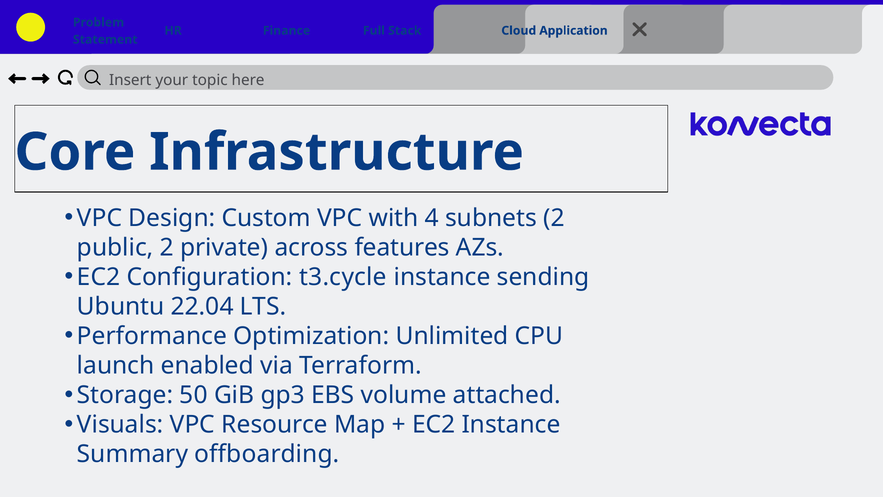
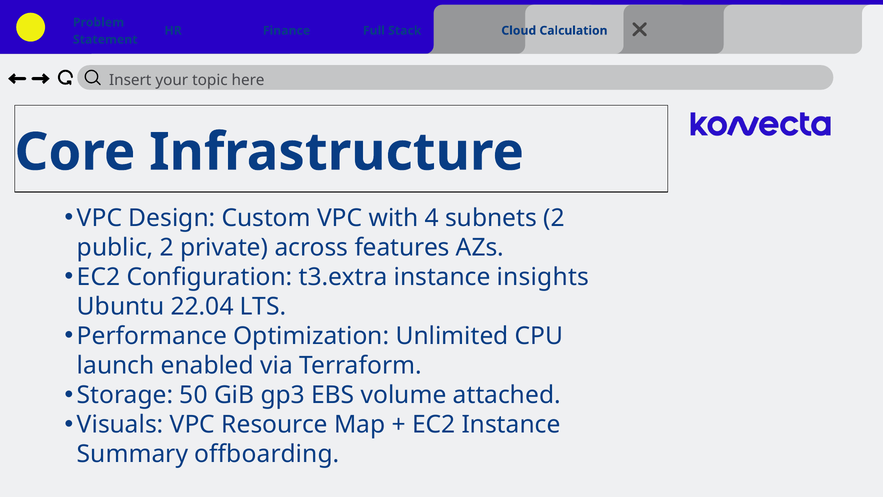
Application: Application -> Calculation (573, 31)
t3.cycle: t3.cycle -> t3.extra (343, 277)
sending: sending -> insights (543, 277)
